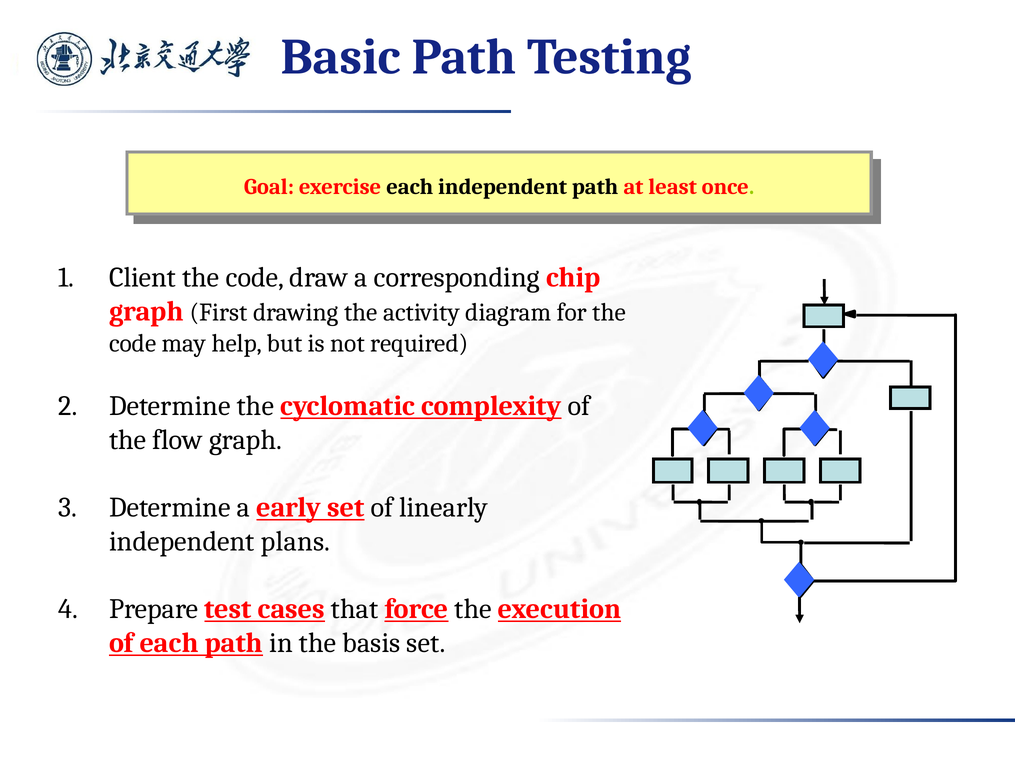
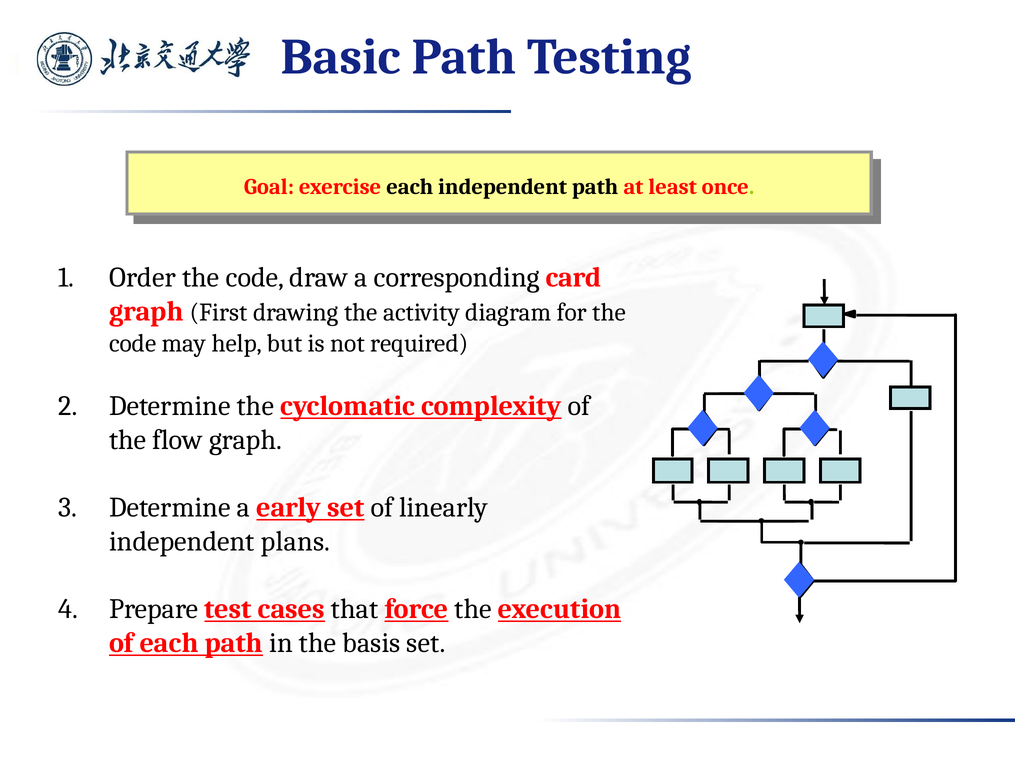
Client: Client -> Order (142, 278)
chip: chip -> card (574, 278)
